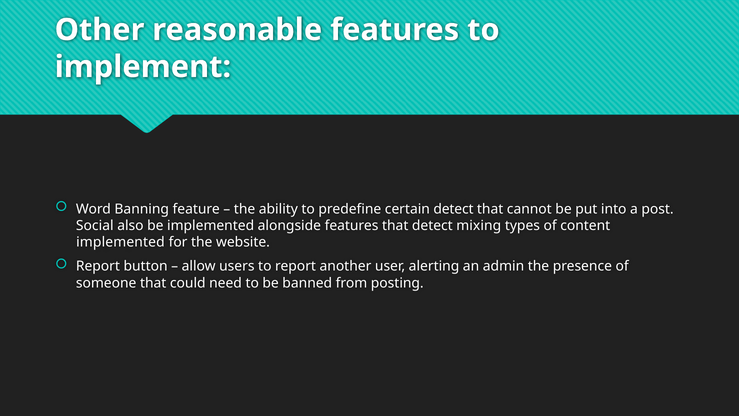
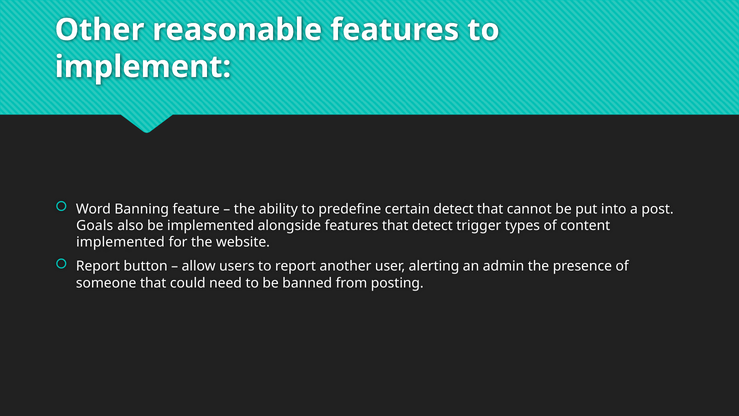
Social: Social -> Goals (95, 226)
mixing: mixing -> trigger (479, 226)
